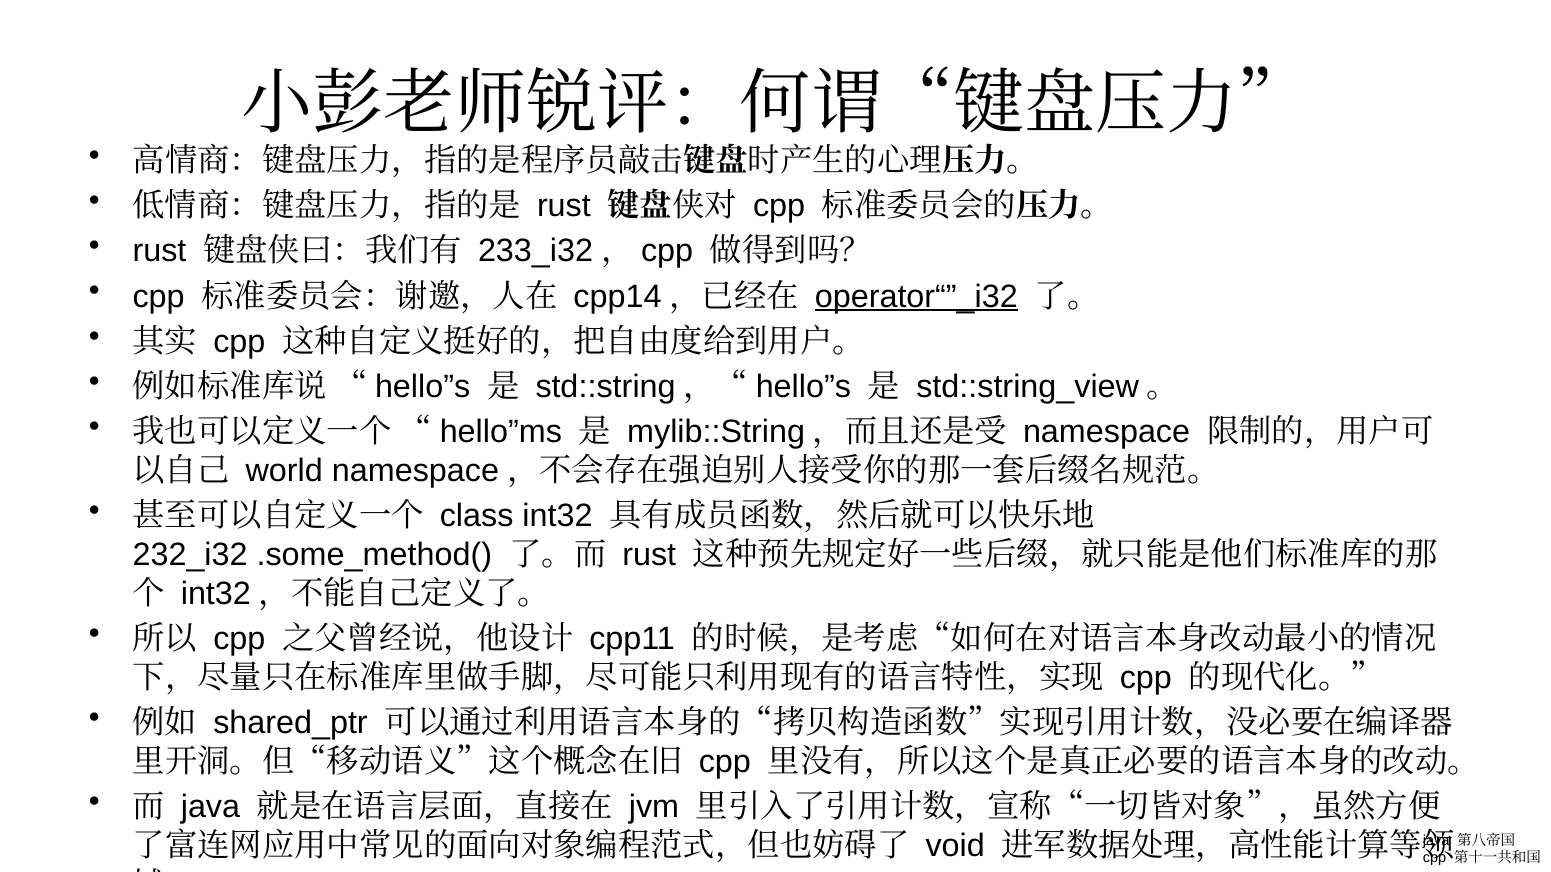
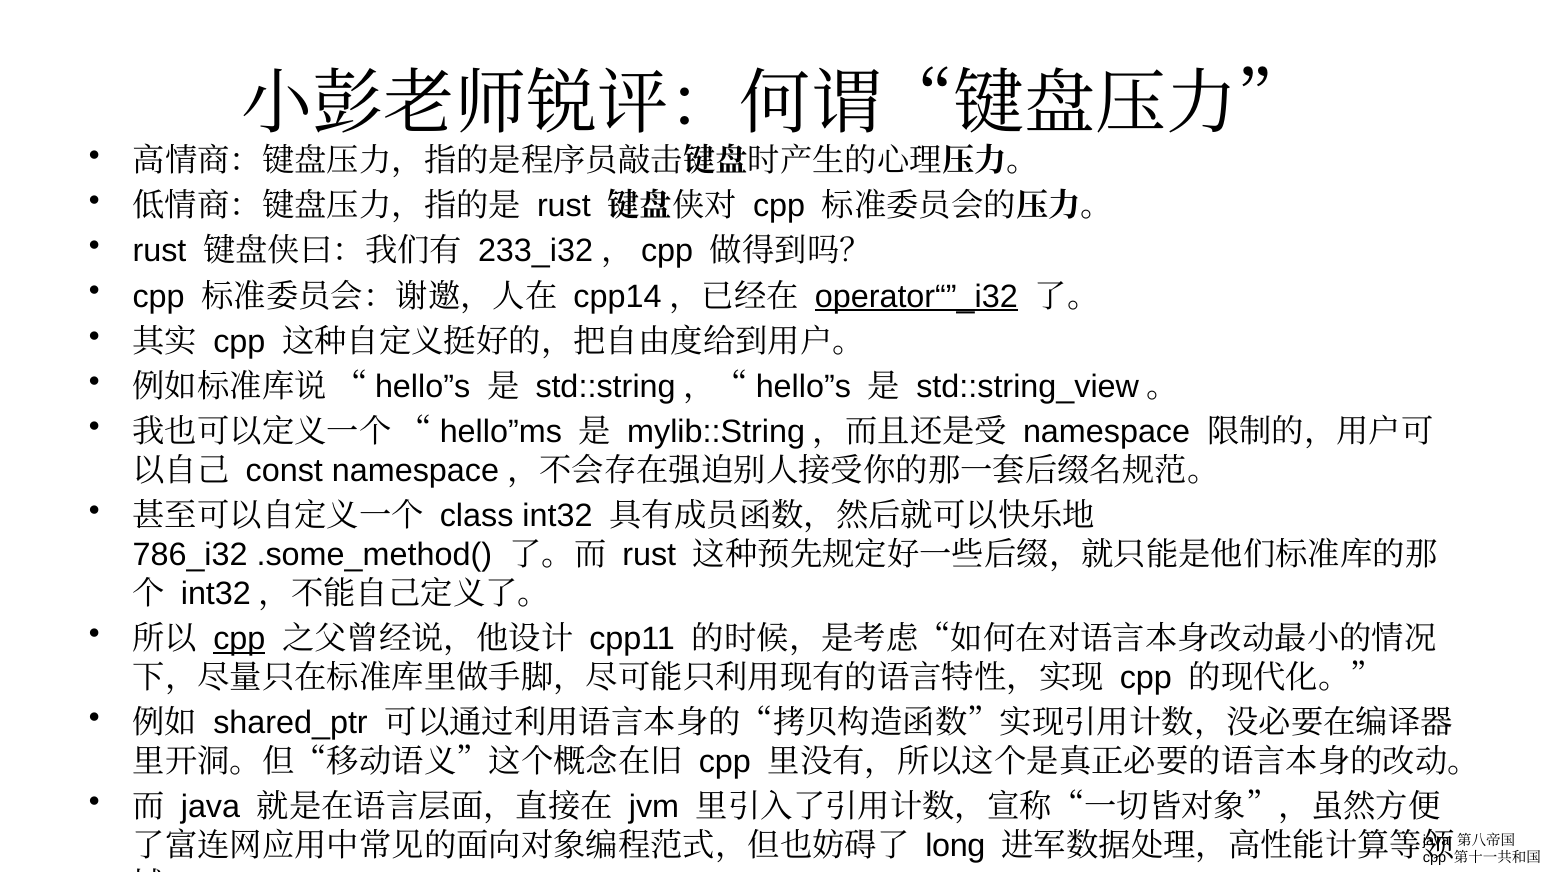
world: world -> const (284, 471)
232_i32: 232_i32 -> 786_i32 (190, 555)
cpp underline: none -> present (239, 639)
void: void -> long (955, 846)
